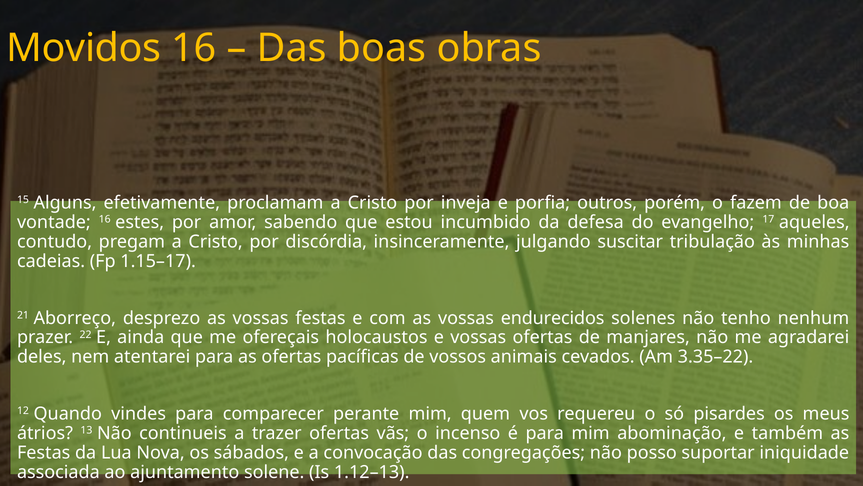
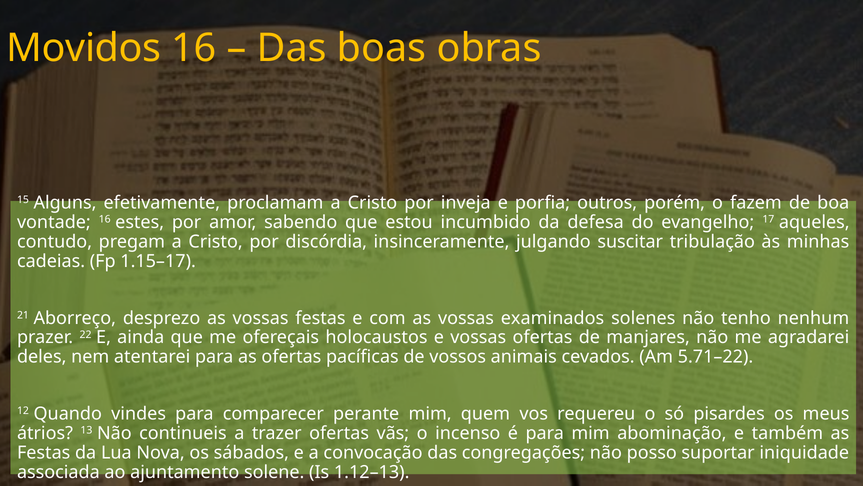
endurecidos: endurecidos -> examinados (553, 318)
3.35–22: 3.35–22 -> 5.71–22 (715, 357)
